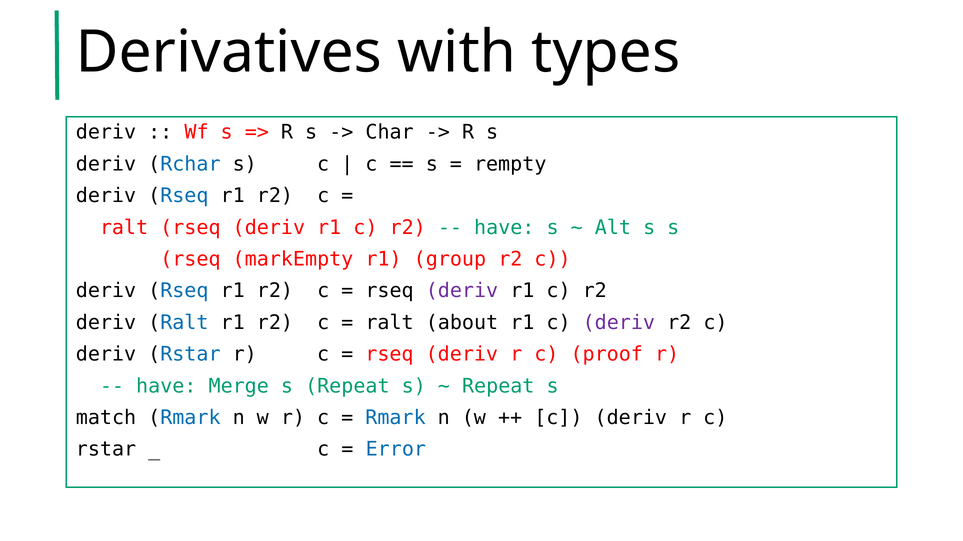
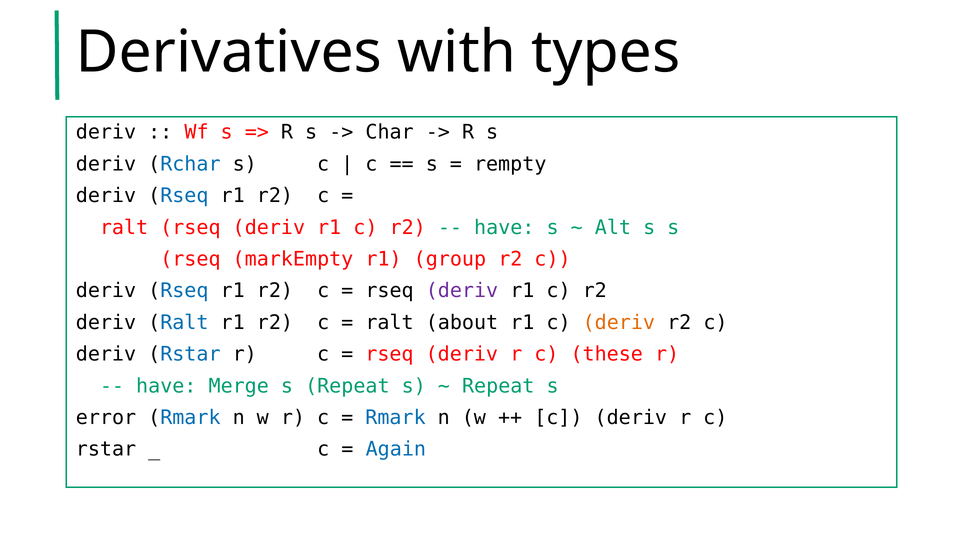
deriv colour: purple -> orange (619, 323)
proof: proof -> these (607, 355)
match: match -> error (106, 418)
Error: Error -> Again (396, 450)
